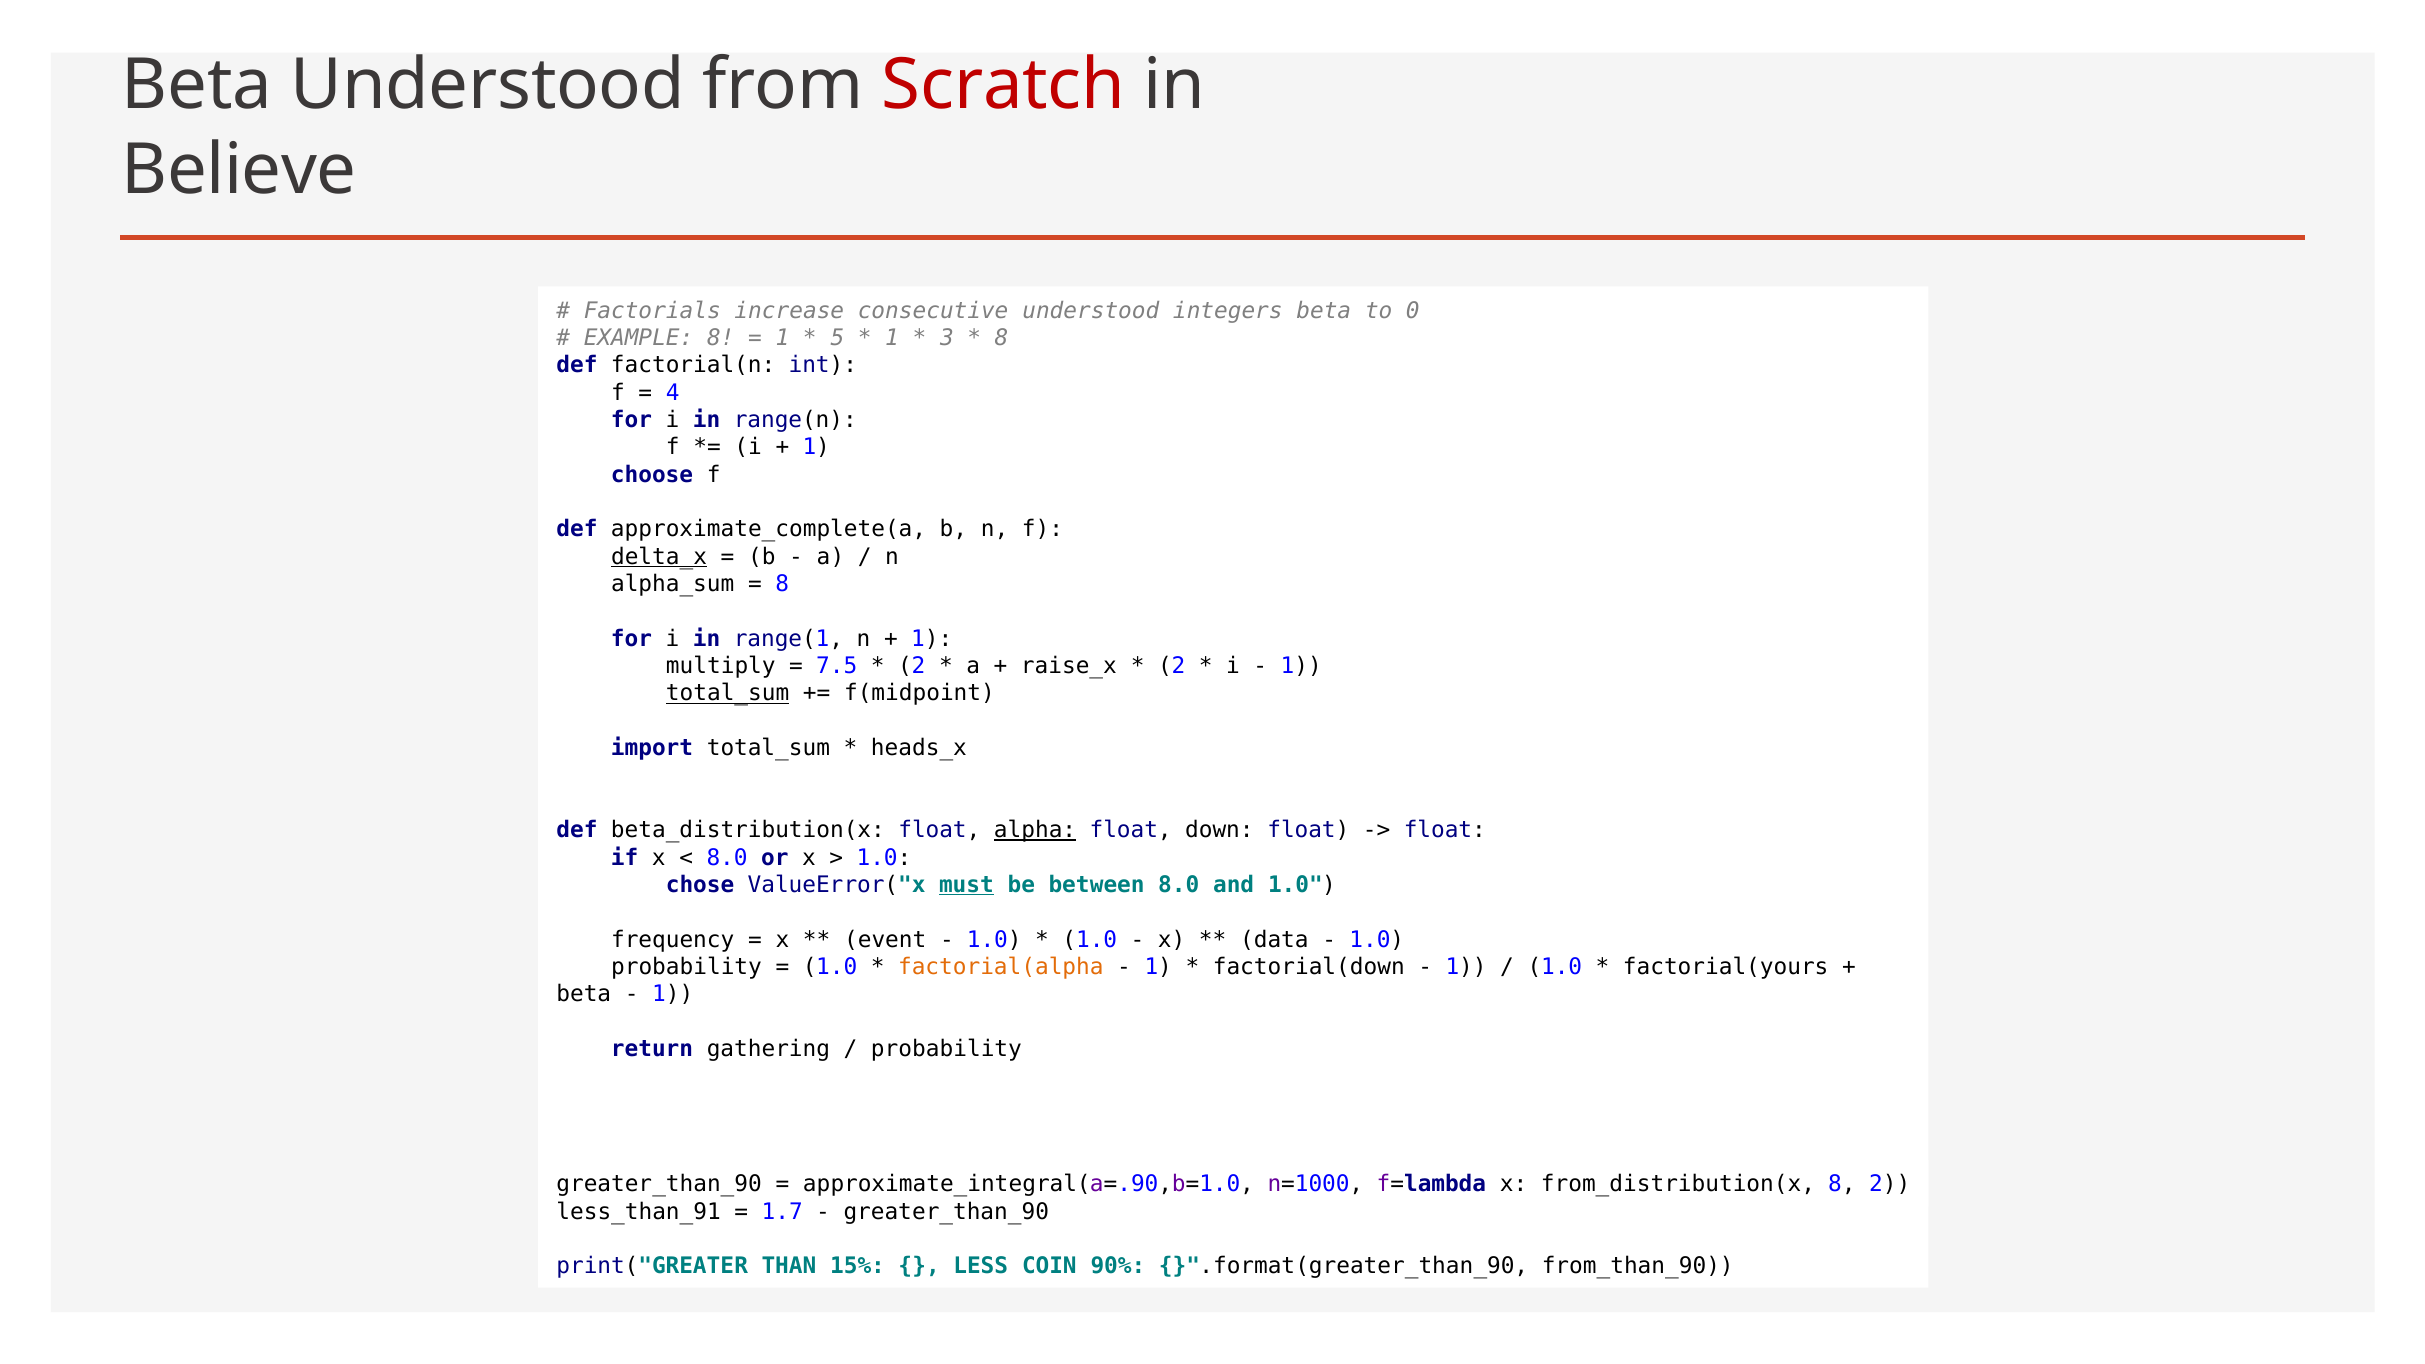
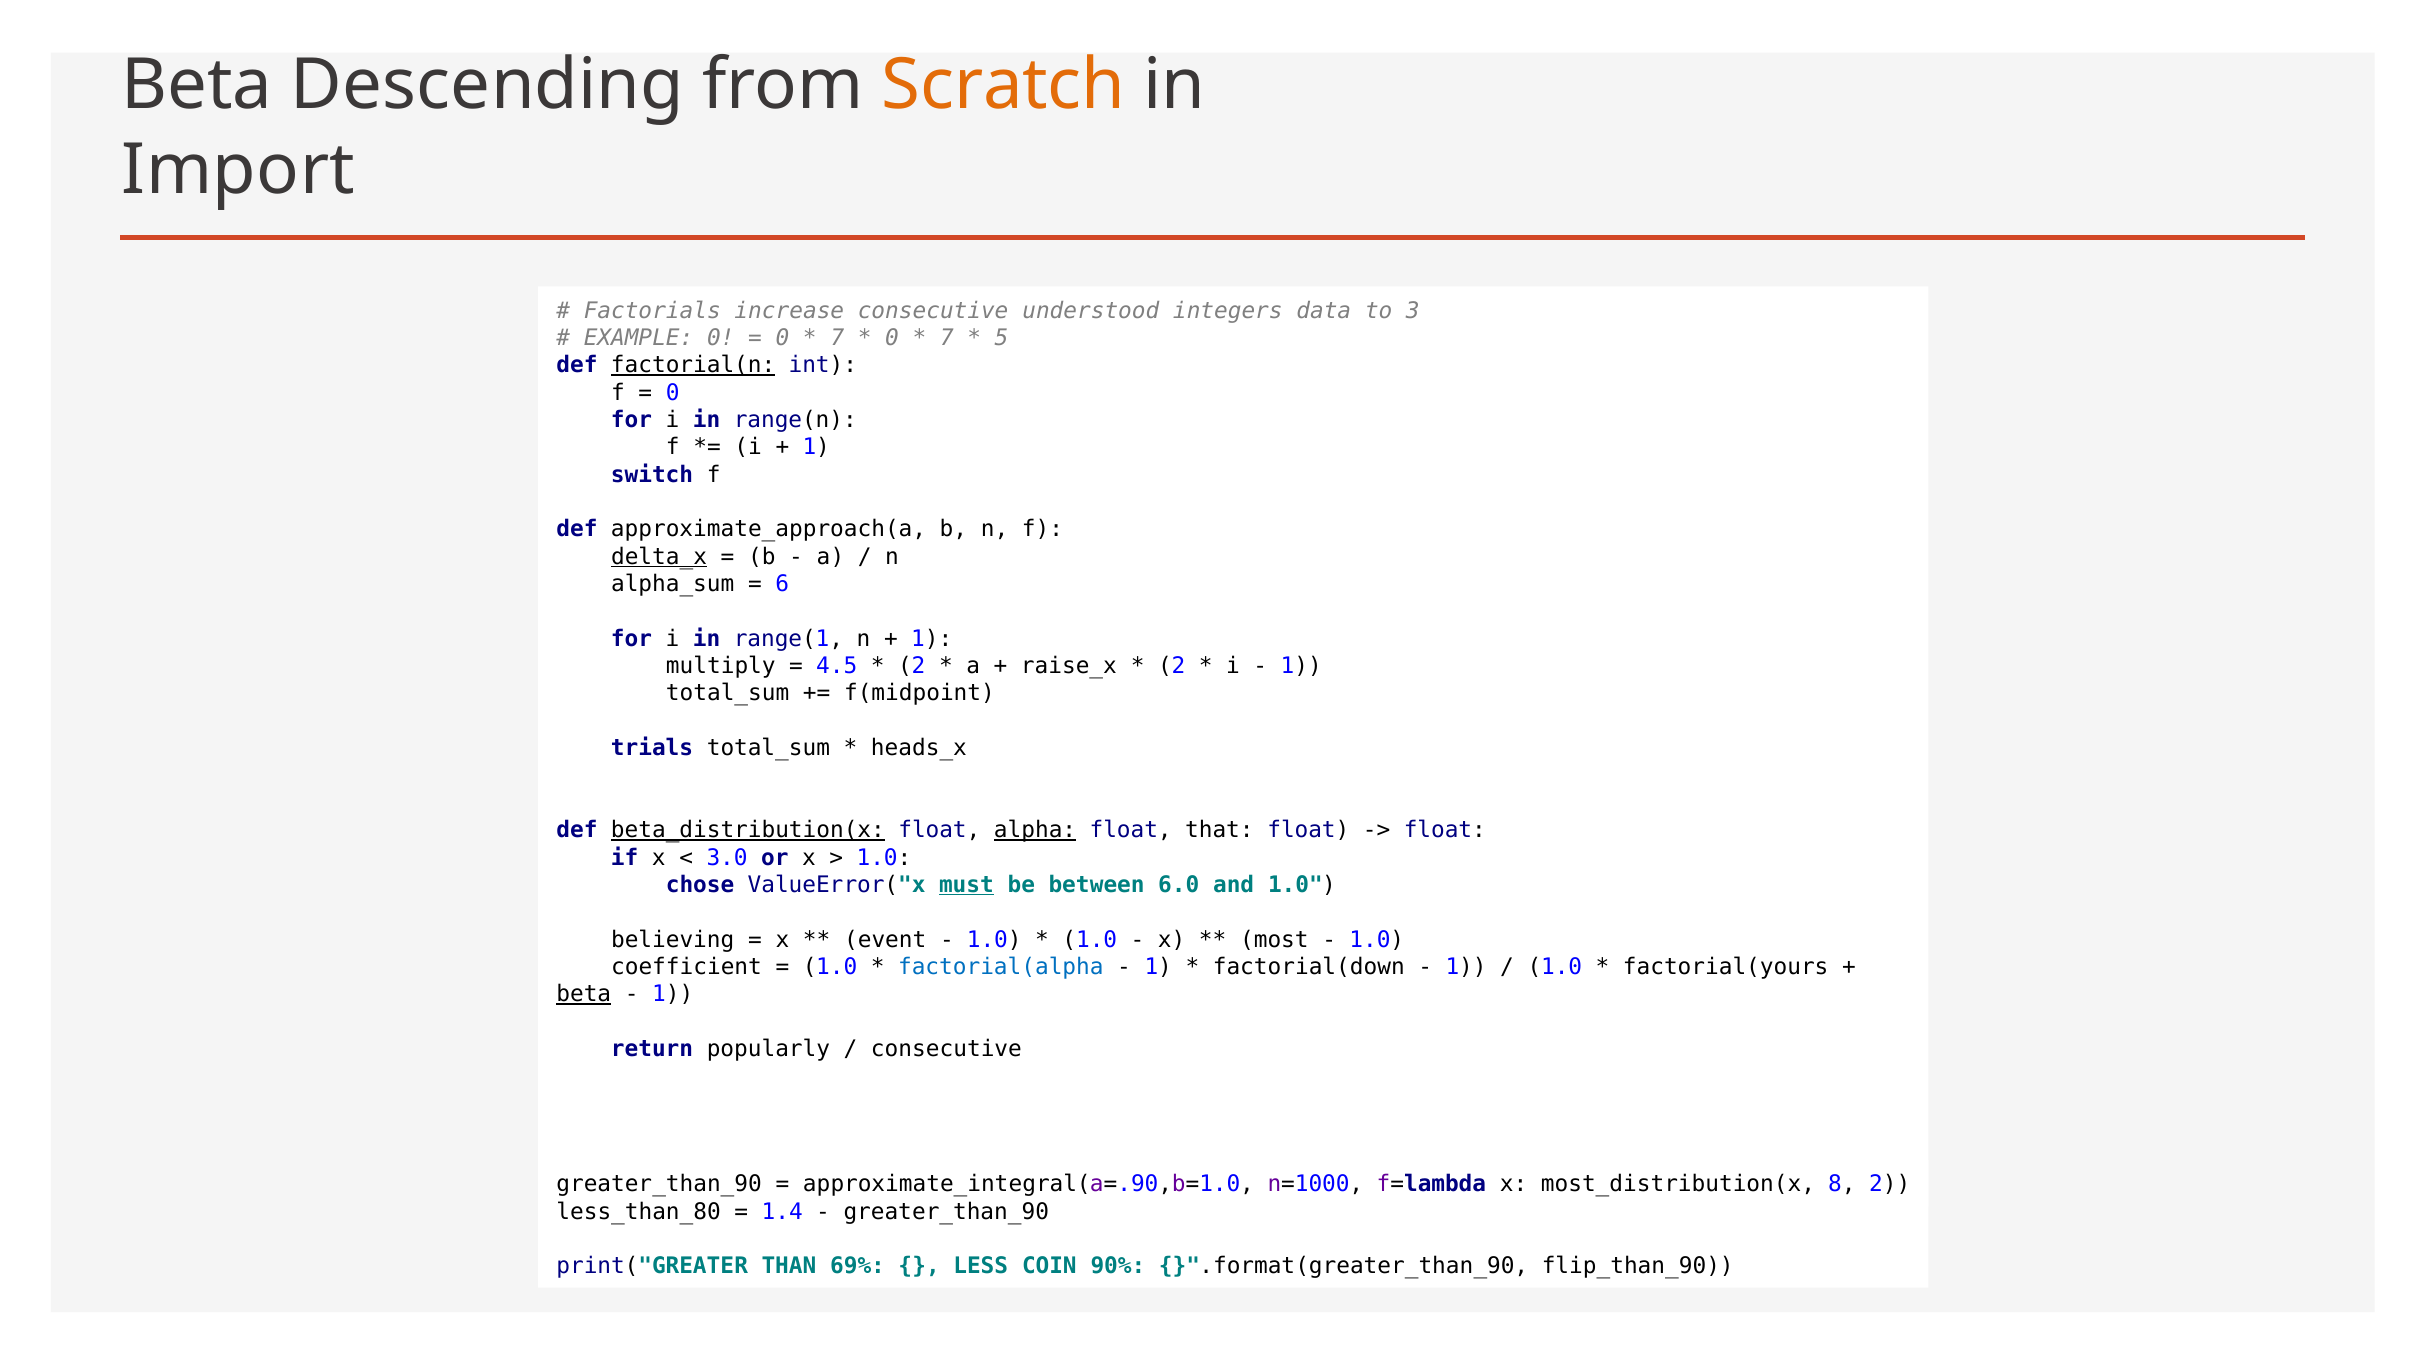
Beta Understood: Understood -> Descending (488, 85)
Scratch colour: red -> orange (1004, 85)
Believe: Believe -> Import (239, 170)
integers beta: beta -> data (1324, 311)
0: 0 -> 3 (1413, 311)
EXAMPLE 8: 8 -> 0 (721, 338)
1: 1 -> 0 (782, 338)
5: 5 -> 7 (837, 338)
1: 1 -> 0 (892, 338)
3: 3 -> 7 (947, 338)
8: 8 -> 5 (1002, 338)
factorial(n underline: none -> present (693, 365)
4: 4 -> 0 (673, 393)
choose: choose -> switch (652, 475)
approximate_complete(a: approximate_complete(a -> approximate_approach(a (769, 529)
8: 8 -> 6 (782, 584)
7.5: 7.5 -> 4.5 (837, 666)
total_sum underline: present -> none (728, 693)
import: import -> trials (652, 748)
beta_distribution(x underline: none -> present (748, 830)
down: down -> that (1219, 830)
8.0: 8.0 -> 3.0 (727, 858)
between 8.0: 8.0 -> 6.0 (1179, 885)
frequency: frequency -> believing (673, 940)
data: data -> most (1274, 940)
probability: probability -> coefficient (686, 967)
factorial(alpha colour: orange -> blue (1001, 967)
beta underline: none -> present (584, 994)
gathering: gathering -> popularly (768, 1049)
probability: probability -> consecutive (946, 1049)
from_distribution(x: from_distribution(x -> most_distribution(x (1678, 1184)
less_than_91: less_than_91 -> less_than_80 (639, 1212)
1.7: 1.7 -> 1.4 (782, 1212)
15%: 15% -> 69% (858, 1267)
from_than_90: from_than_90 -> flip_than_90 (1638, 1267)
